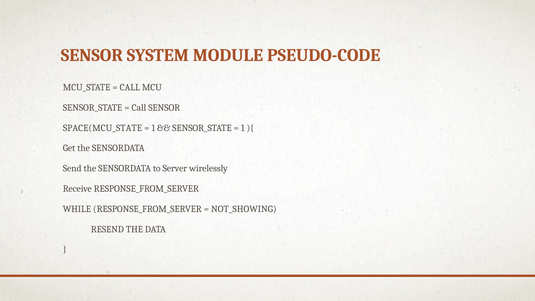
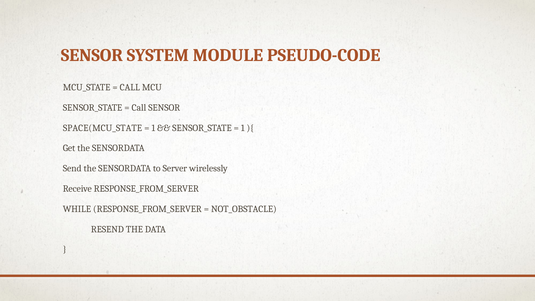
NOT_SHOWING: NOT_SHOWING -> NOT_OBSTACLE (244, 209)
